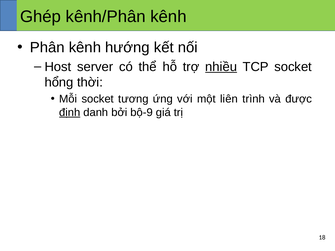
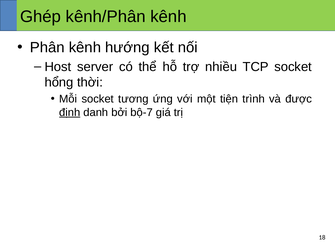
nhiều underline: present -> none (221, 67)
liên: liên -> tiện (229, 99)
bộ-9: bộ-9 -> bộ-7 (142, 112)
